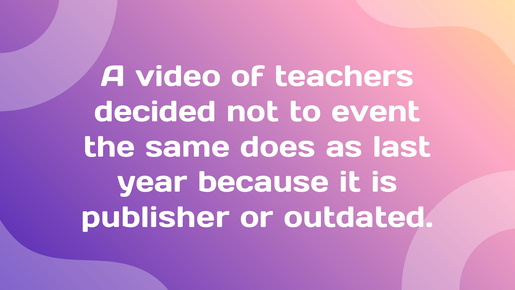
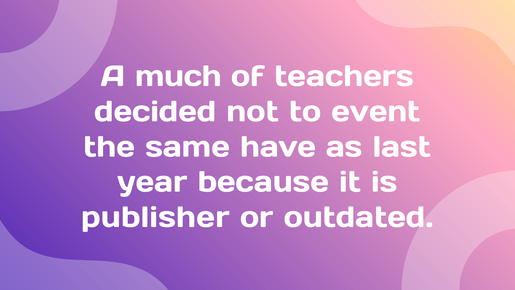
video: video -> much (178, 77)
does: does -> have (278, 147)
